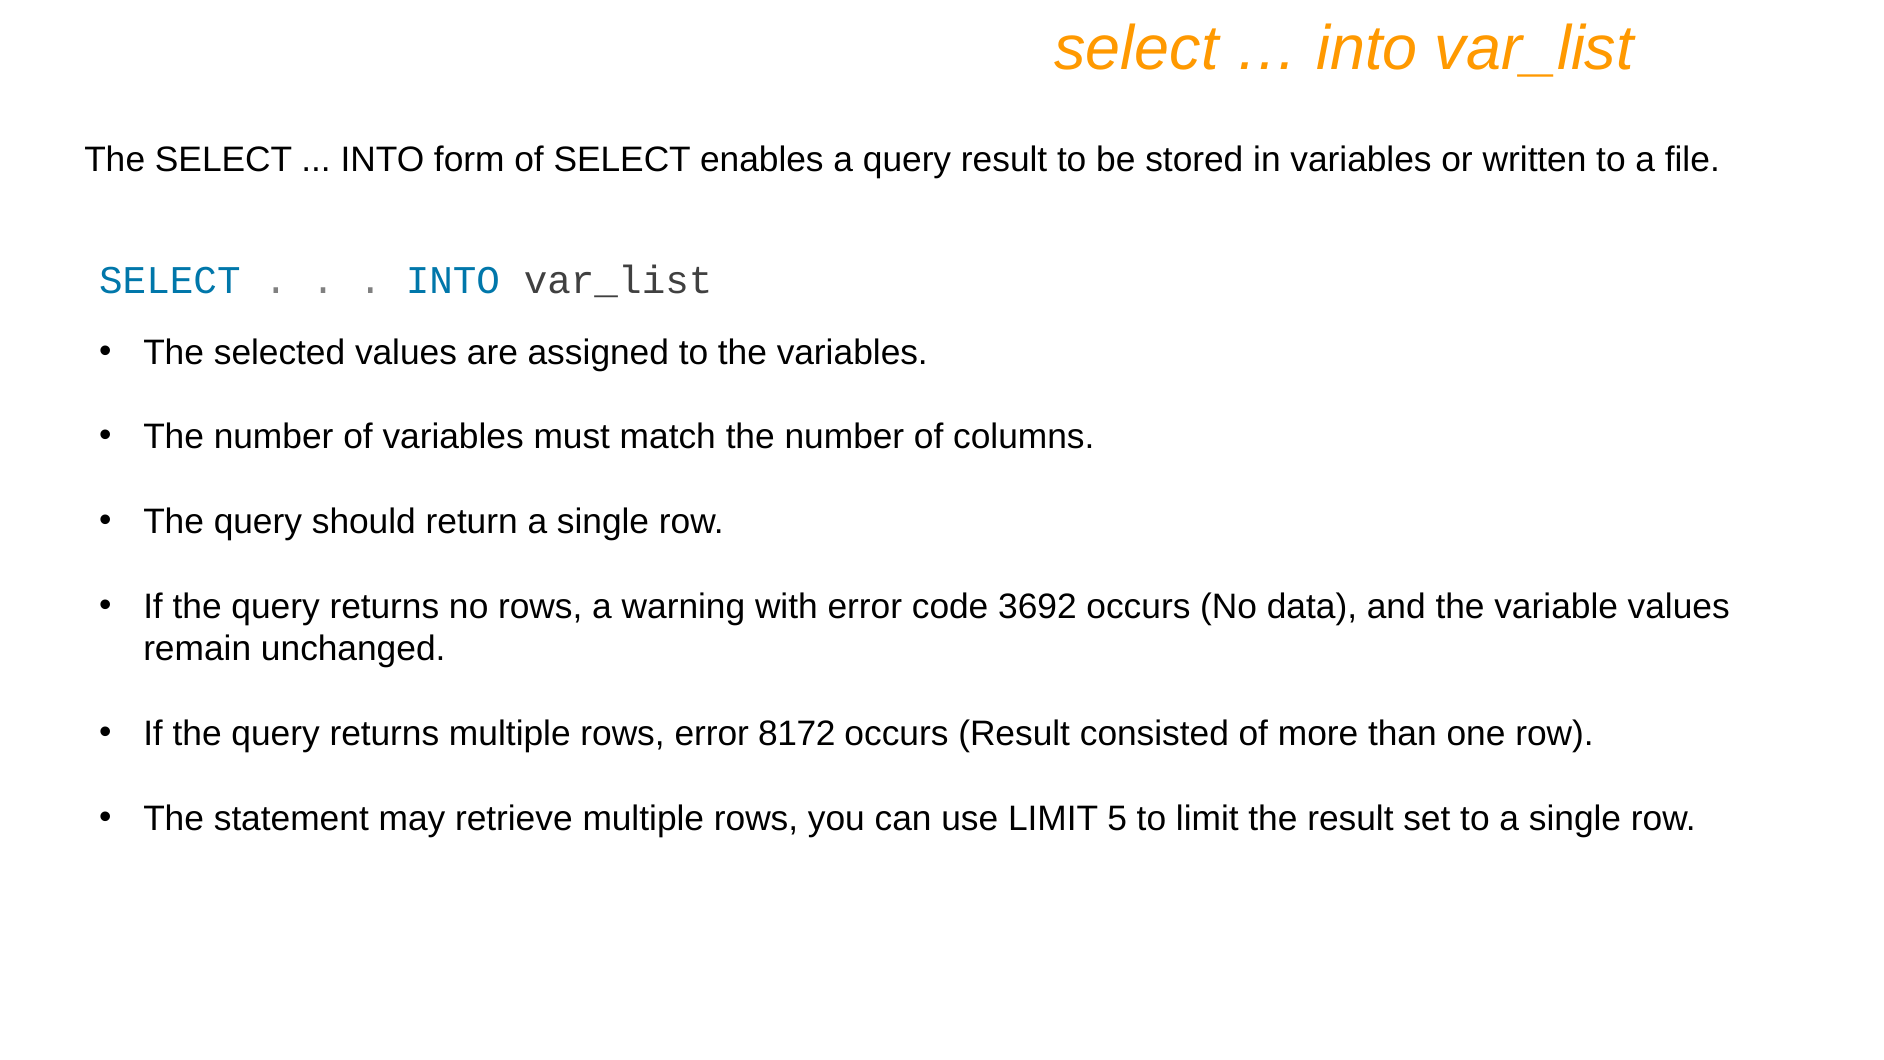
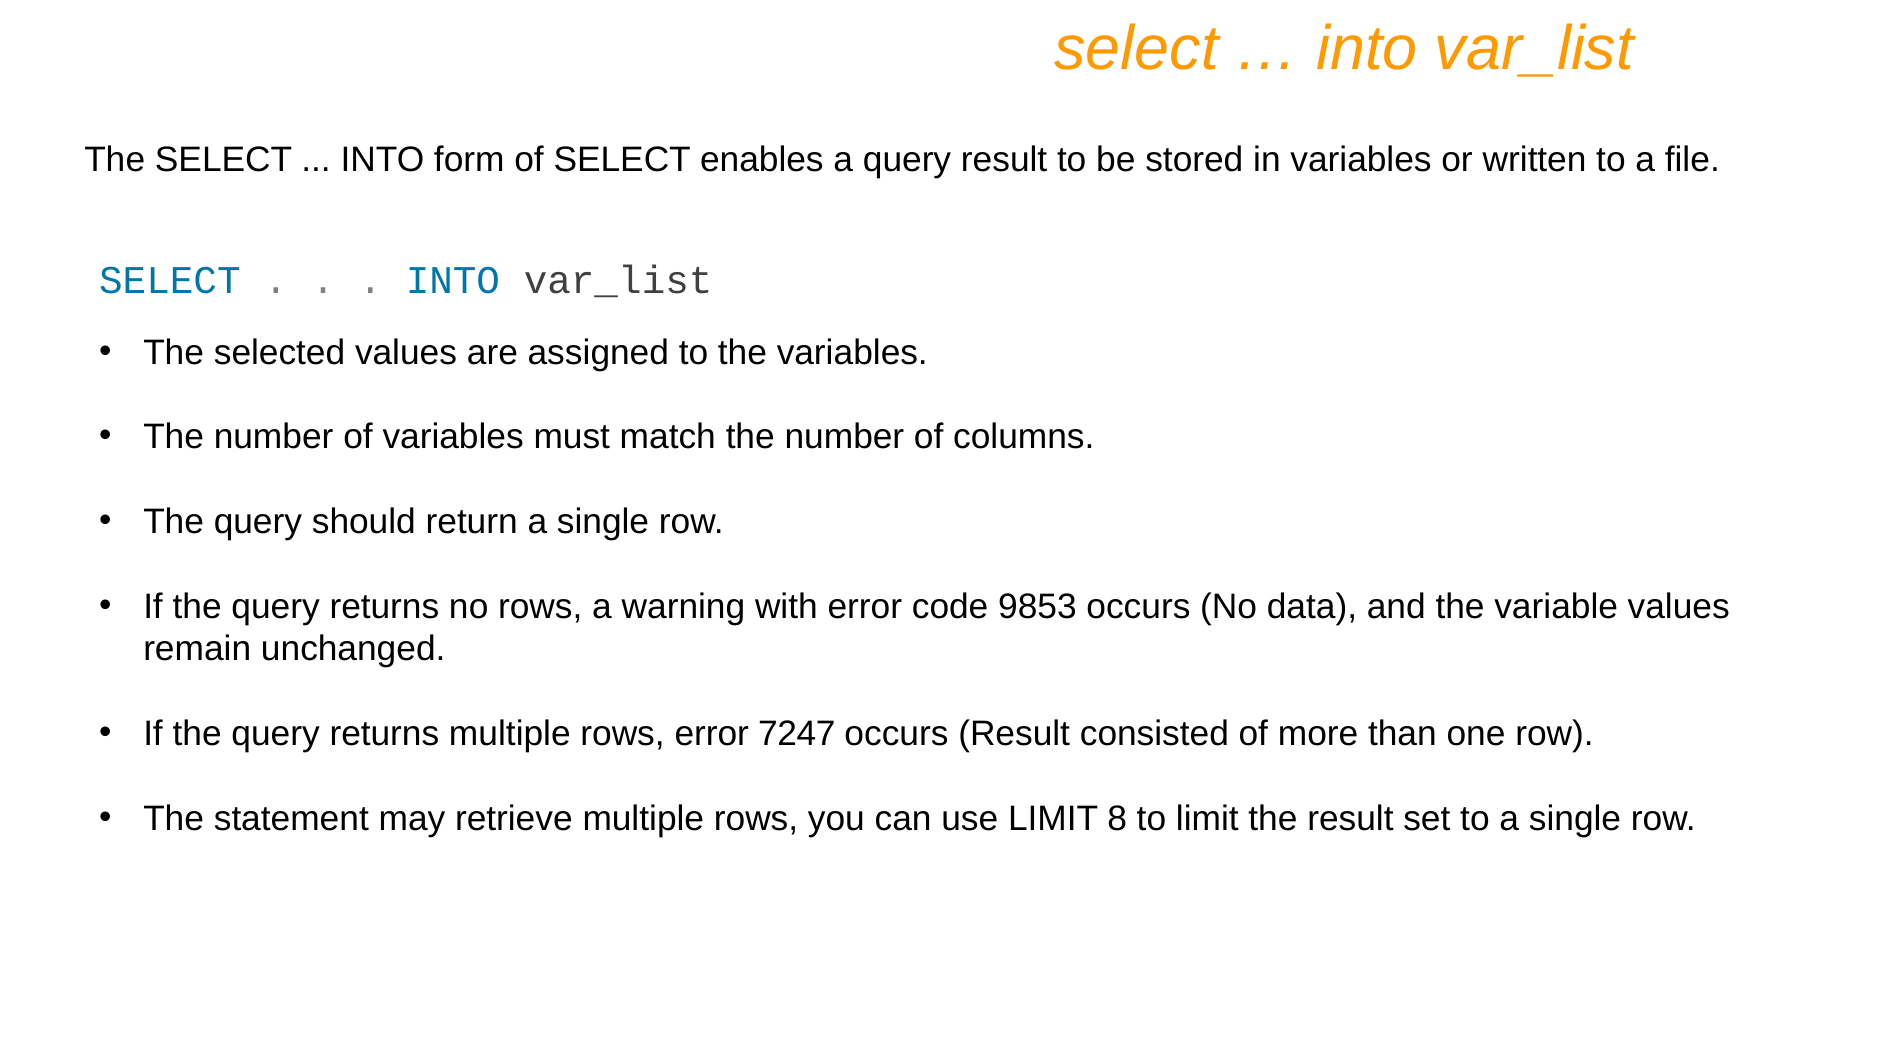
3692: 3692 -> 9853 (1037, 607)
8172: 8172 -> 7247 (797, 734)
5: 5 -> 8 (1117, 819)
